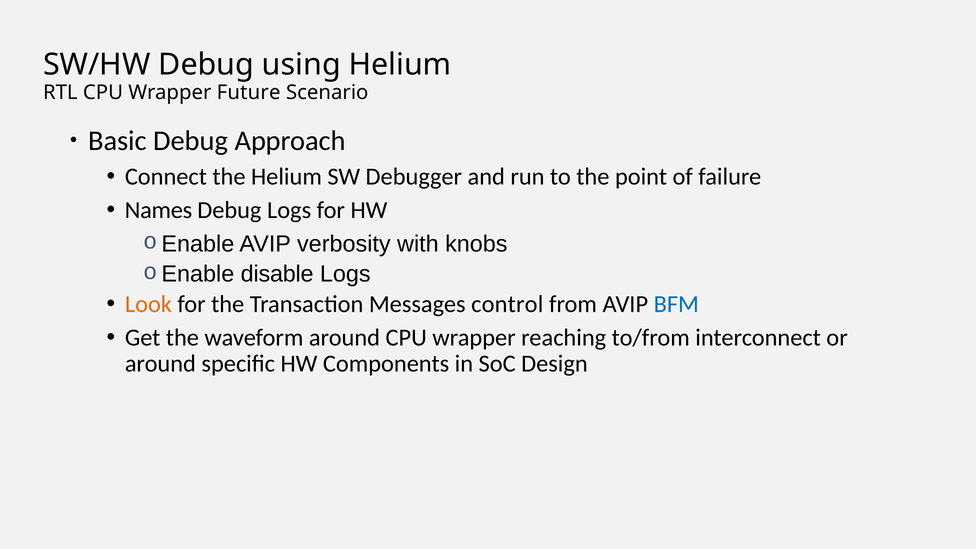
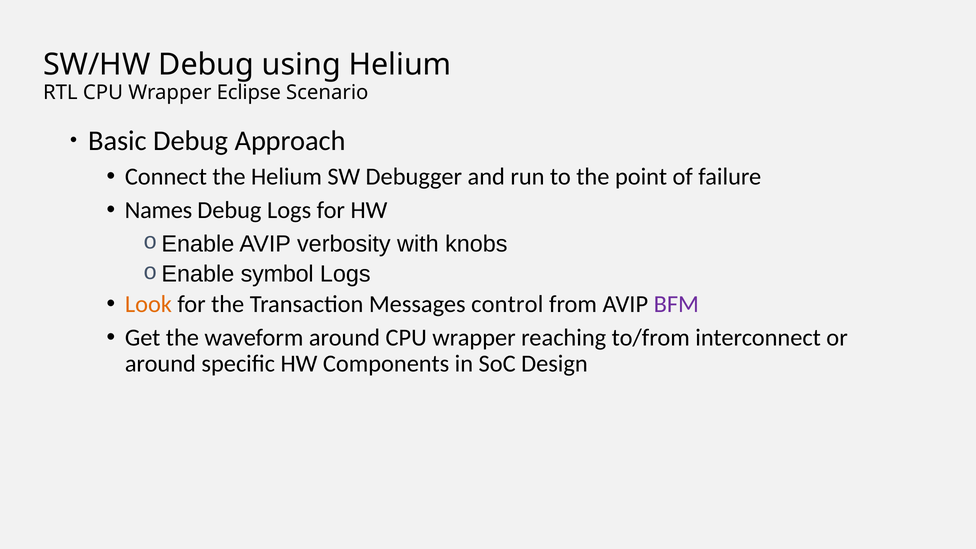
Future: Future -> Eclipse (249, 92)
disable: disable -> symbol (277, 274)
BFM colour: blue -> purple (676, 304)
